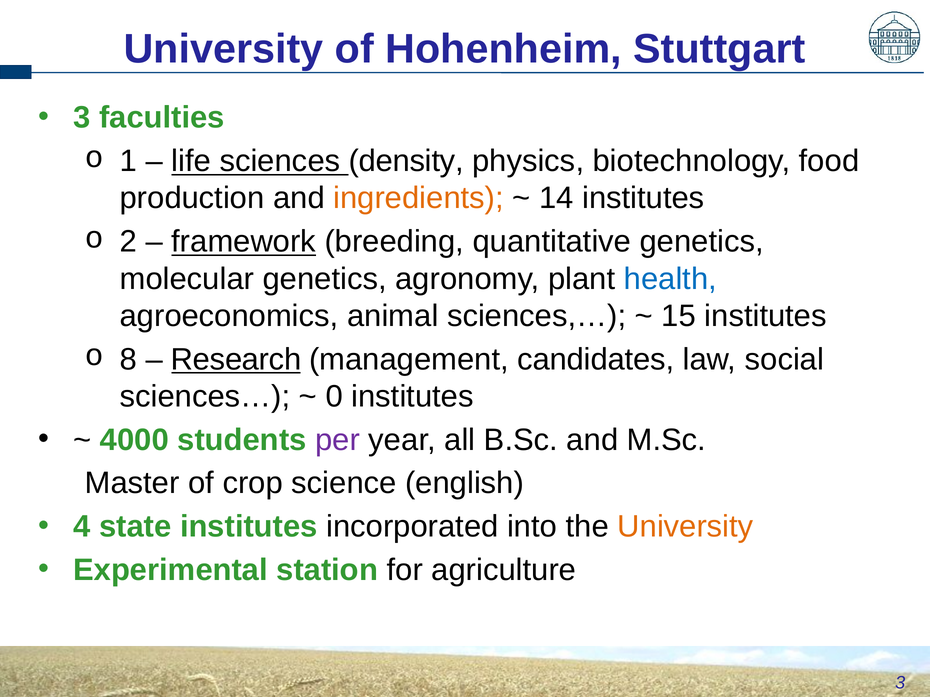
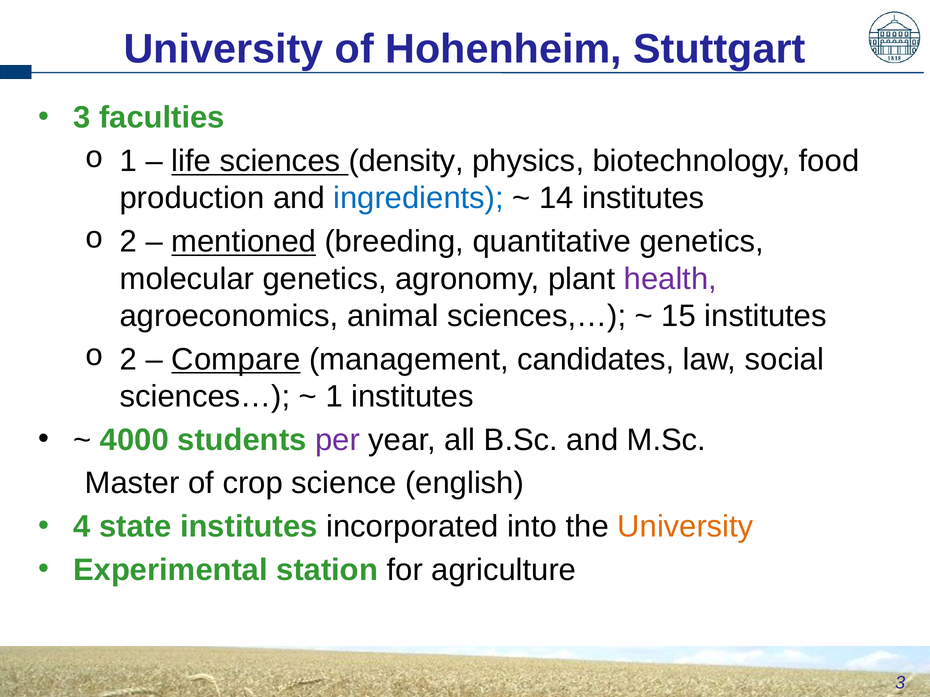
ingredients colour: orange -> blue (419, 198)
framework: framework -> mentioned (244, 242)
health colour: blue -> purple (670, 279)
8: 8 -> 2 (128, 360)
Research: Research -> Compare (236, 360)
0: 0 -> 1 (334, 397)
